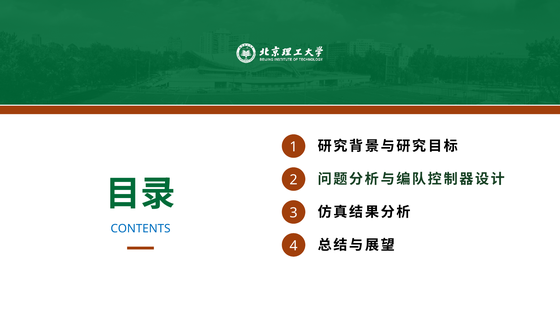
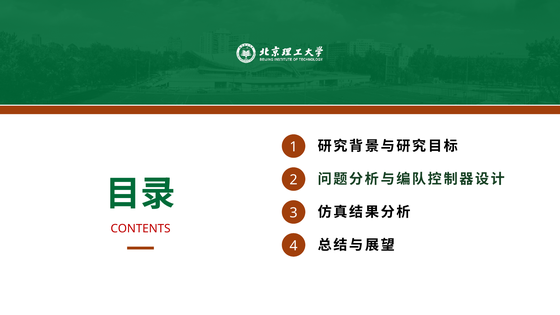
CONTENTS colour: blue -> red (141, 228)
